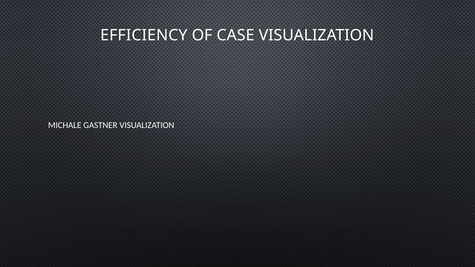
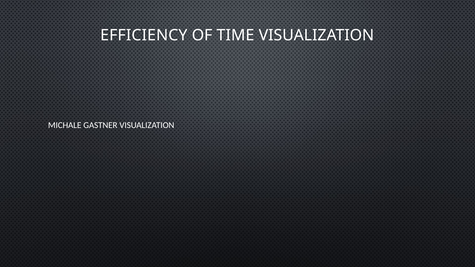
CASE: CASE -> TIME (235, 35)
